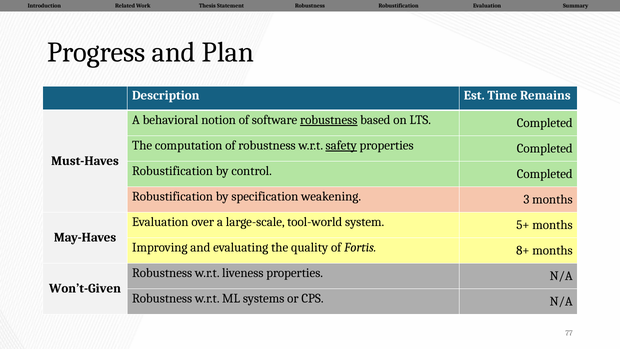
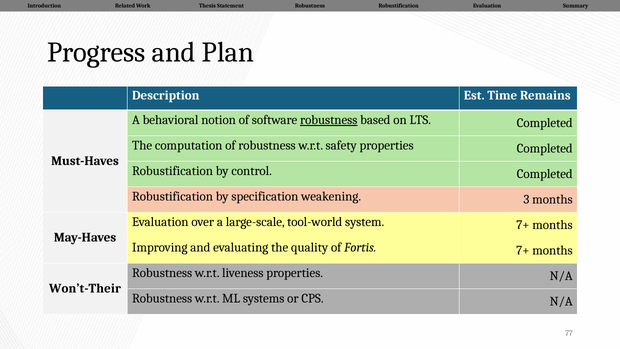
safety underline: present -> none (341, 145)
system 5+: 5+ -> 7+ (523, 225)
Fortis 8+: 8+ -> 7+ (523, 250)
Won’t-Given: Won’t-Given -> Won’t-Their (85, 288)
